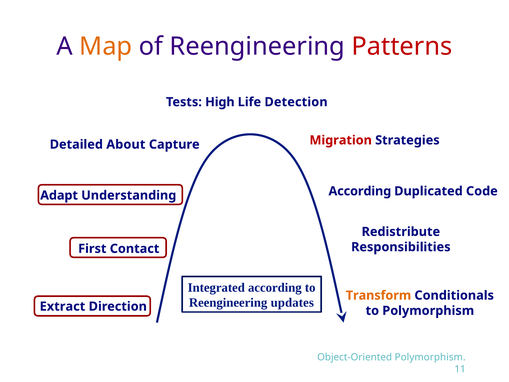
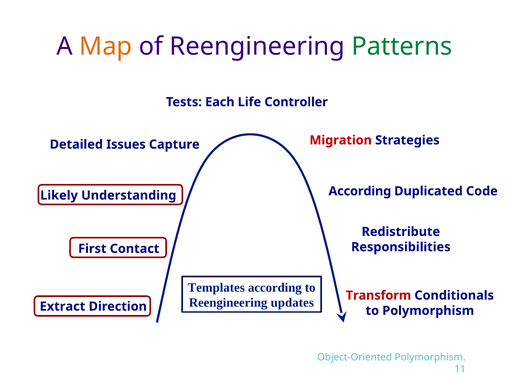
Patterns colour: red -> green (402, 46)
High: High -> Each (220, 102)
Detection: Detection -> Controller (296, 102)
About: About -> Issues (126, 144)
Adapt: Adapt -> Likely (59, 195)
Integrated: Integrated -> Templates (216, 287)
Transform colour: orange -> red (379, 295)
